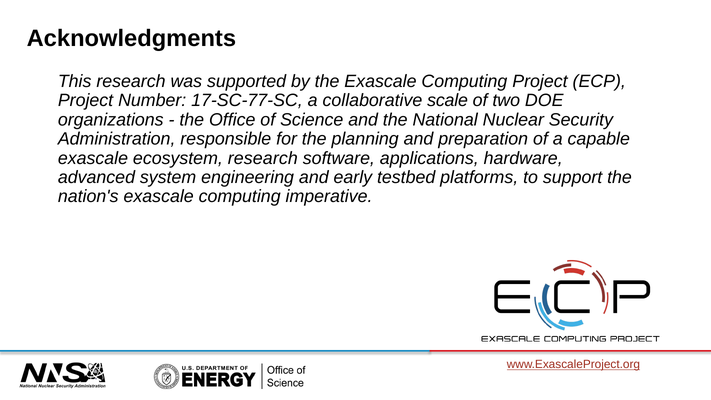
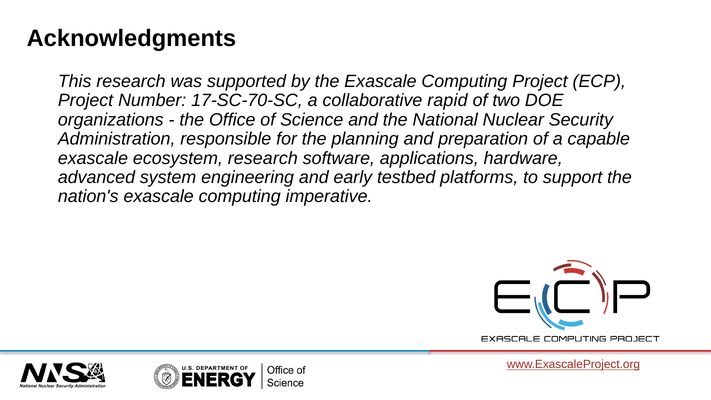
17-SC-77-SC: 17-SC-77-SC -> 17-SC-70-SC (247, 101)
scale: scale -> rapid (447, 101)
